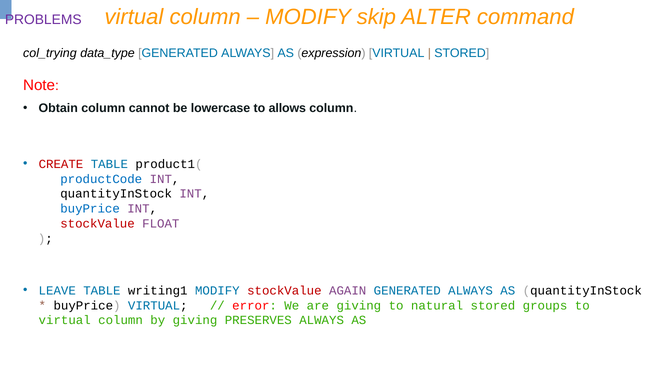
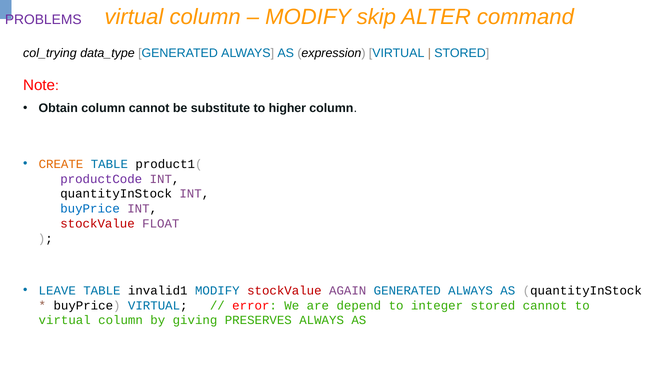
lowercase: lowercase -> substitute (220, 108)
allows: allows -> higher (287, 108)
CREATE colour: red -> orange (61, 164)
productCode colour: blue -> purple (101, 179)
writing1: writing1 -> invalid1 (158, 291)
are giving: giving -> depend (359, 306)
natural: natural -> integer (437, 306)
stored groups: groups -> cannot (545, 306)
